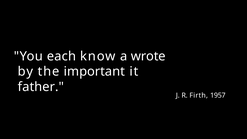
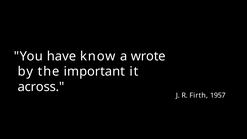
each: each -> have (62, 56)
father: father -> across (41, 87)
